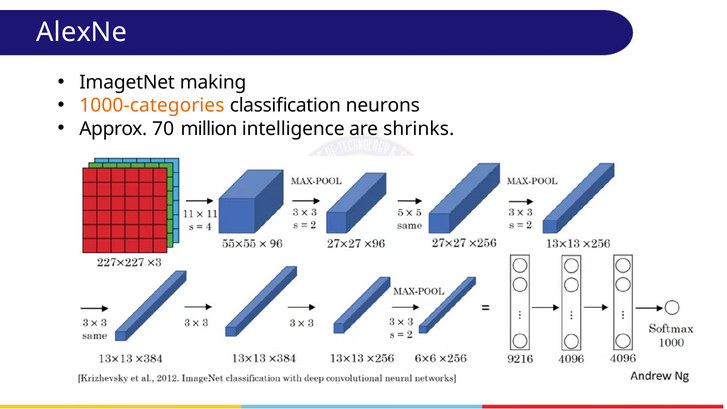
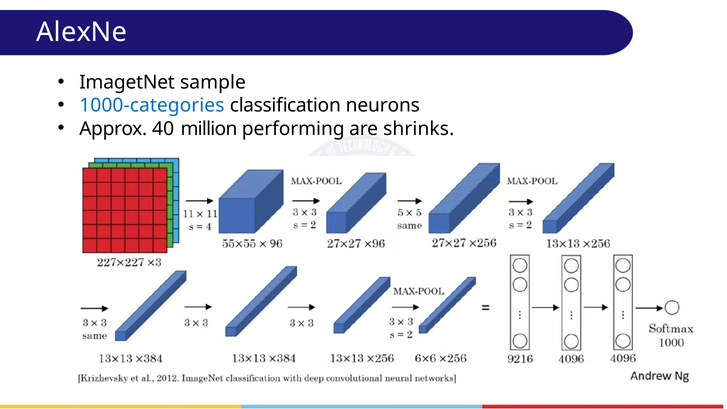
making: making -> sample (213, 82)
1000-categories colour: orange -> blue (152, 106)
70: 70 -> 40 (163, 129)
intelligence: intelligence -> performing (293, 129)
